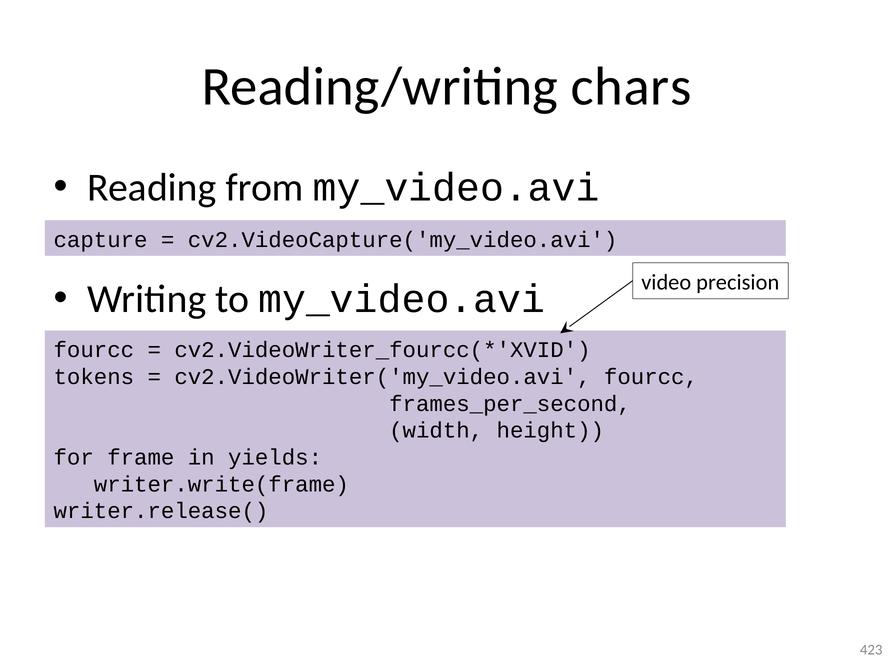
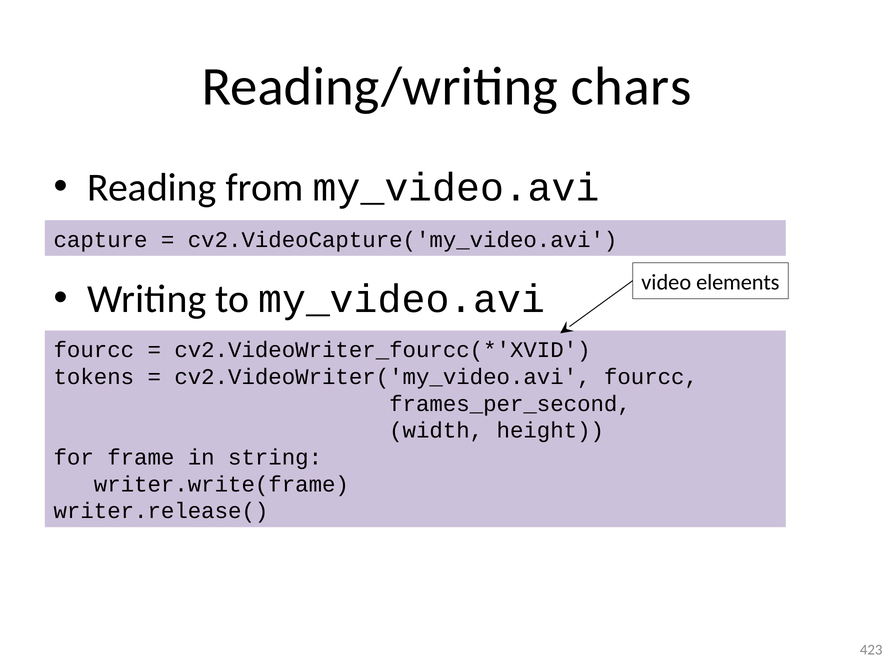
precision: precision -> elements (738, 282)
yields: yields -> string (275, 457)
